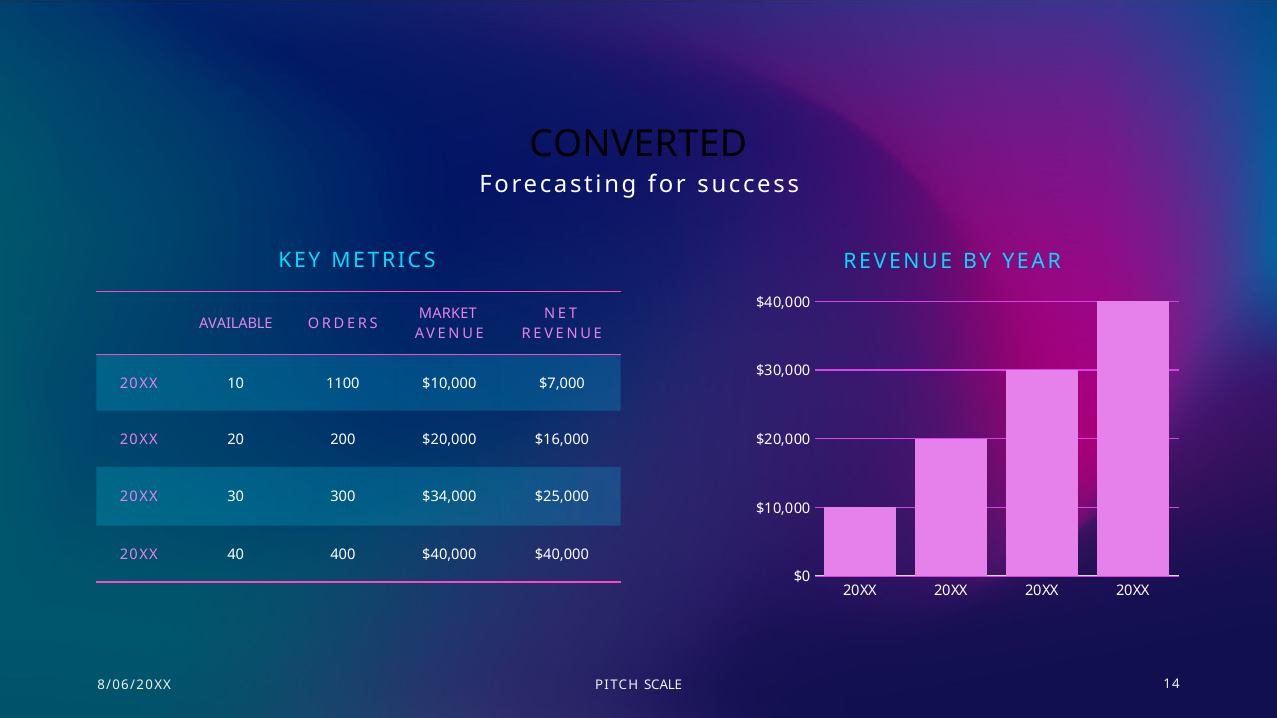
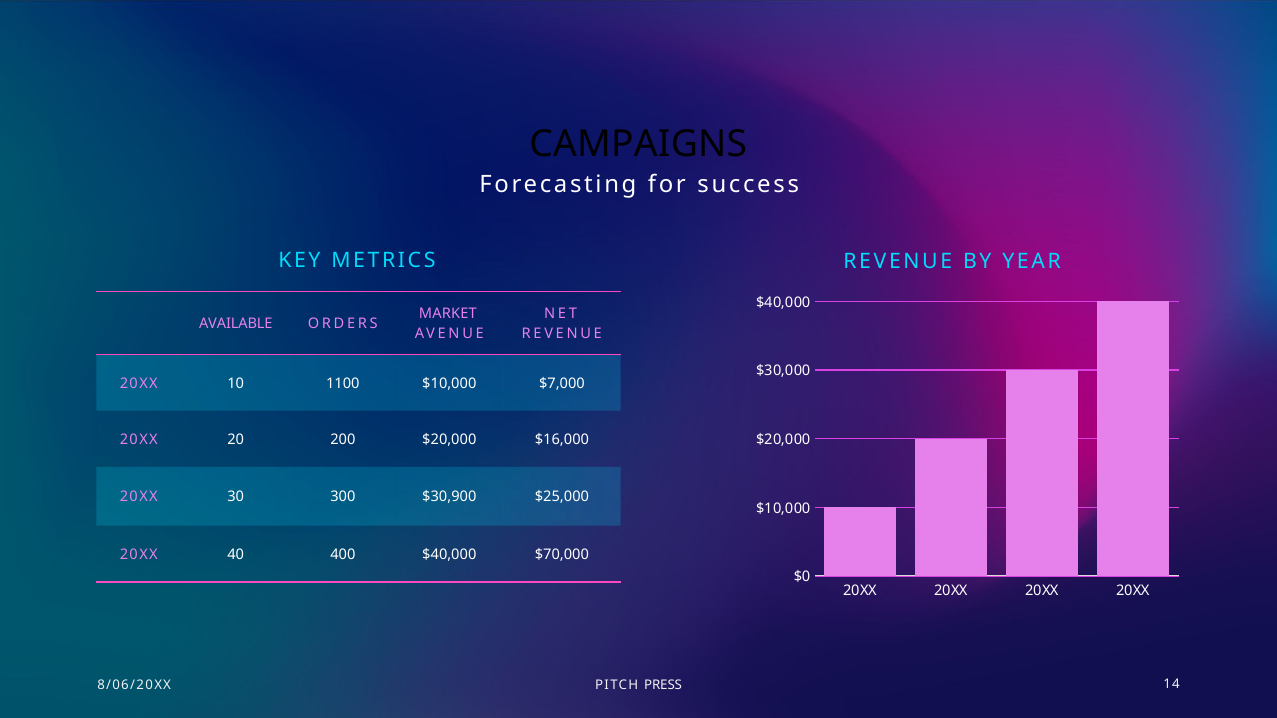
CONVERTED: CONVERTED -> CAMPAIGNS (638, 144)
$34,000: $34,000 -> $30,900 (449, 497)
$40,000: $40,000 -> $70,000 (562, 555)
SCALE: SCALE -> PRESS (663, 686)
